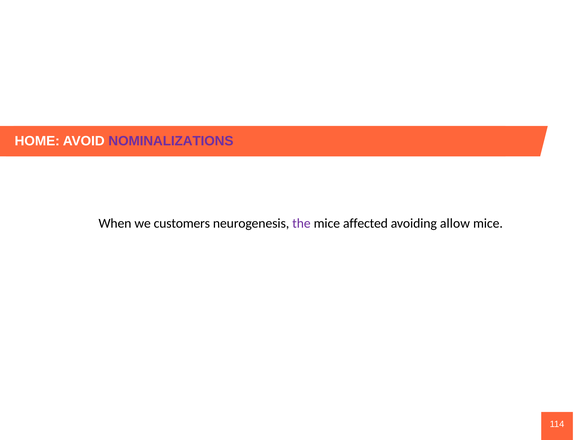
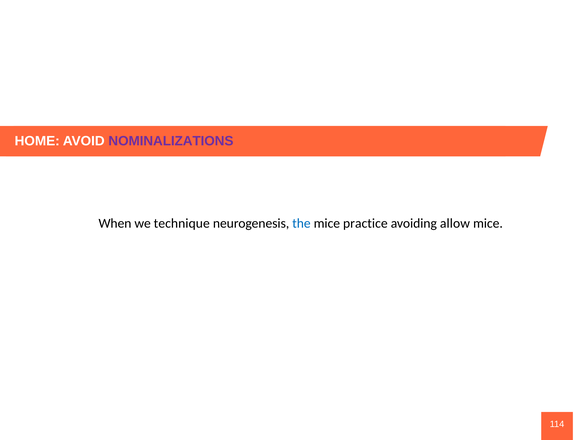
customers: customers -> technique (182, 224)
the colour: purple -> blue (301, 224)
affected: affected -> practice (365, 224)
